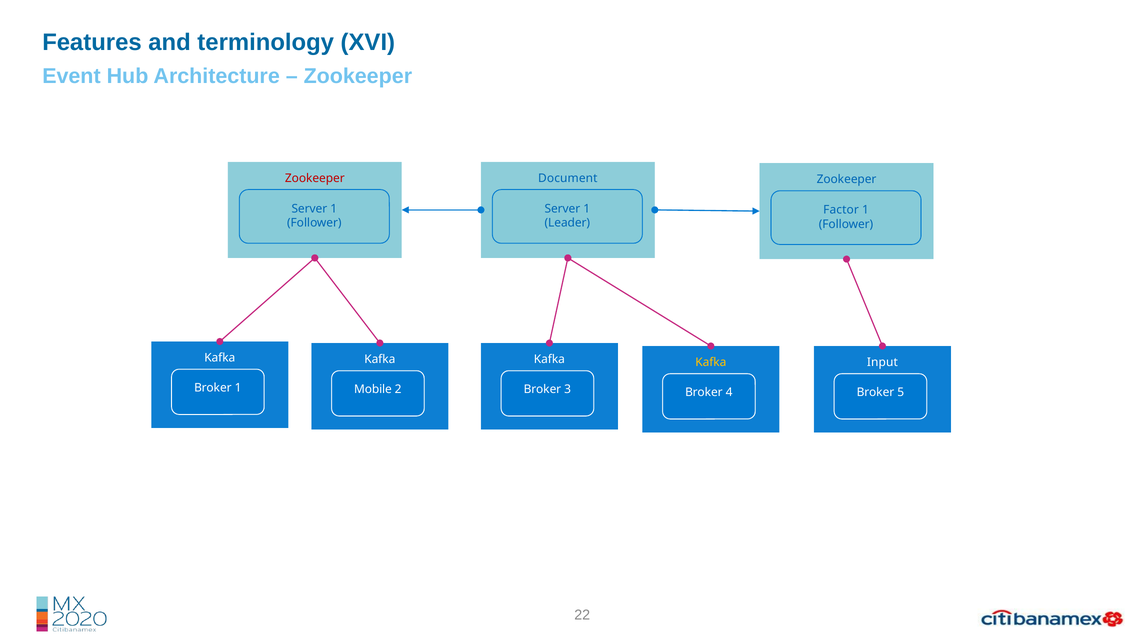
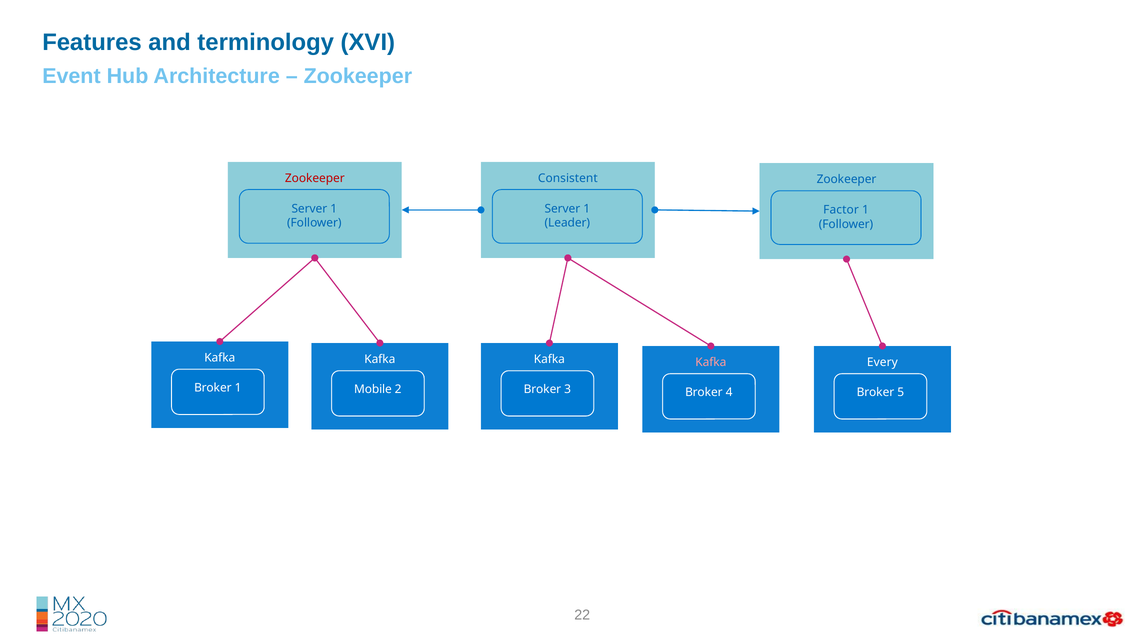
Document: Document -> Consistent (568, 178)
Kafka colour: yellow -> pink (711, 362)
Input: Input -> Every (882, 362)
